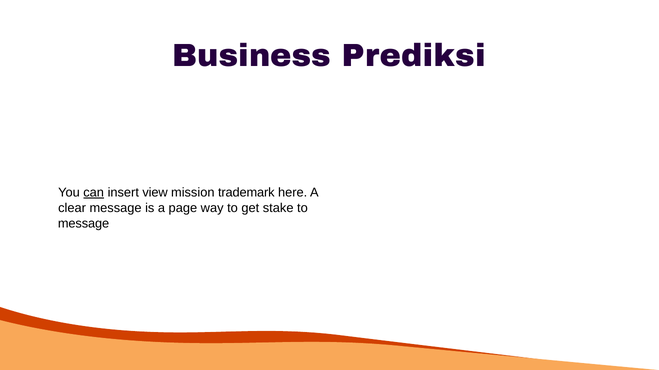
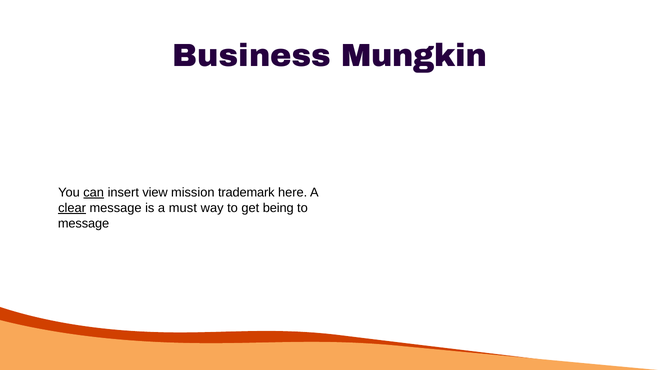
Prediksi: Prediksi -> Mungkin (414, 56)
clear underline: none -> present (72, 208)
page: page -> must (183, 208)
stake: stake -> being (278, 208)
